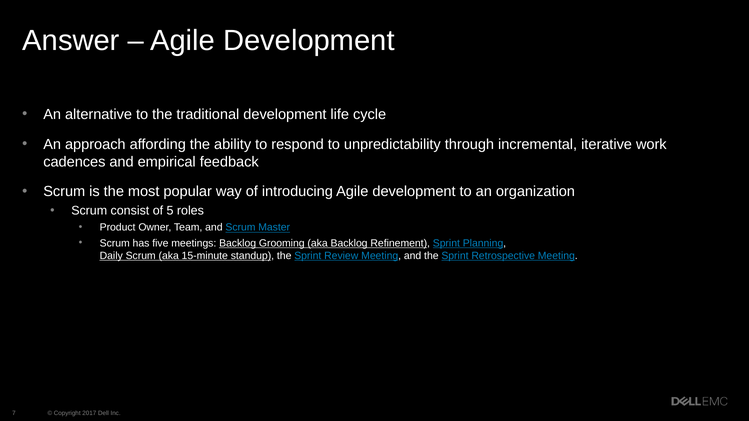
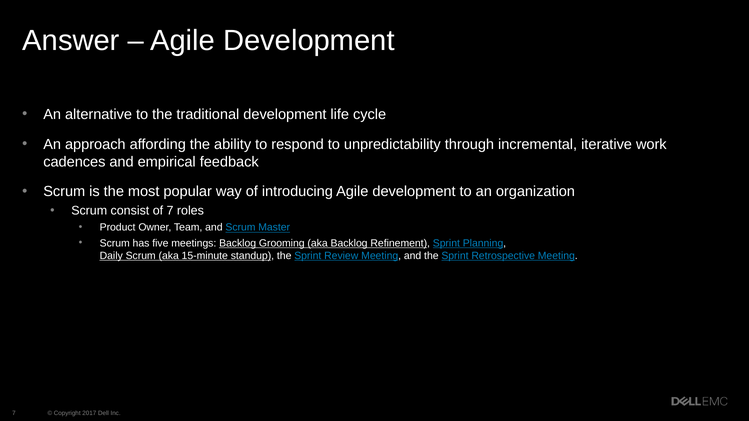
of 5: 5 -> 7 (170, 211)
